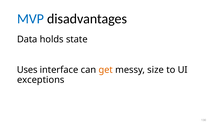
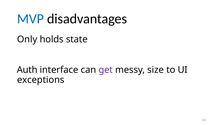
Data: Data -> Only (27, 39)
Uses: Uses -> Auth (27, 69)
get colour: orange -> purple (106, 69)
